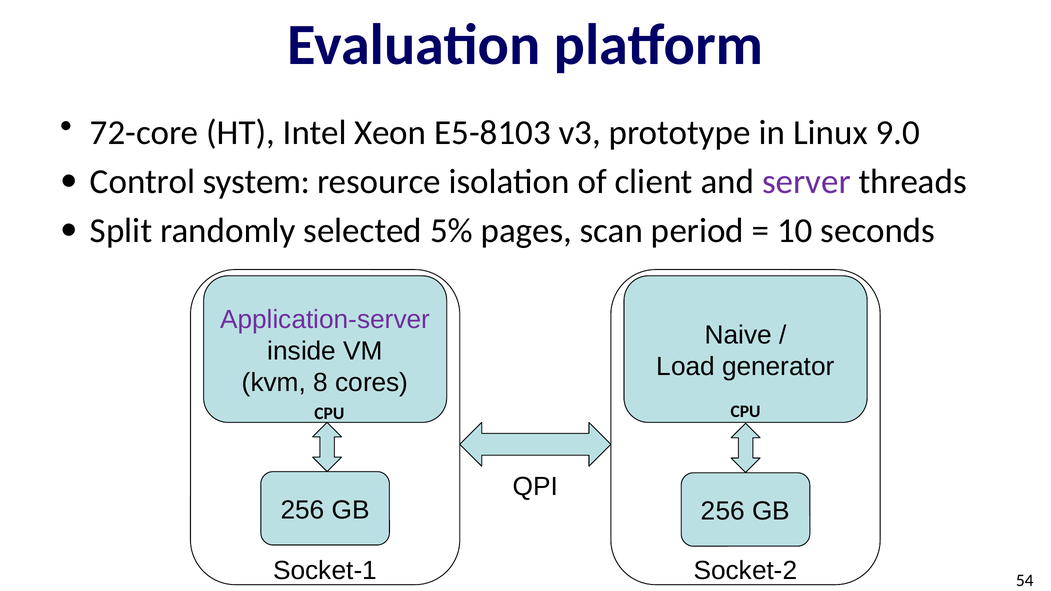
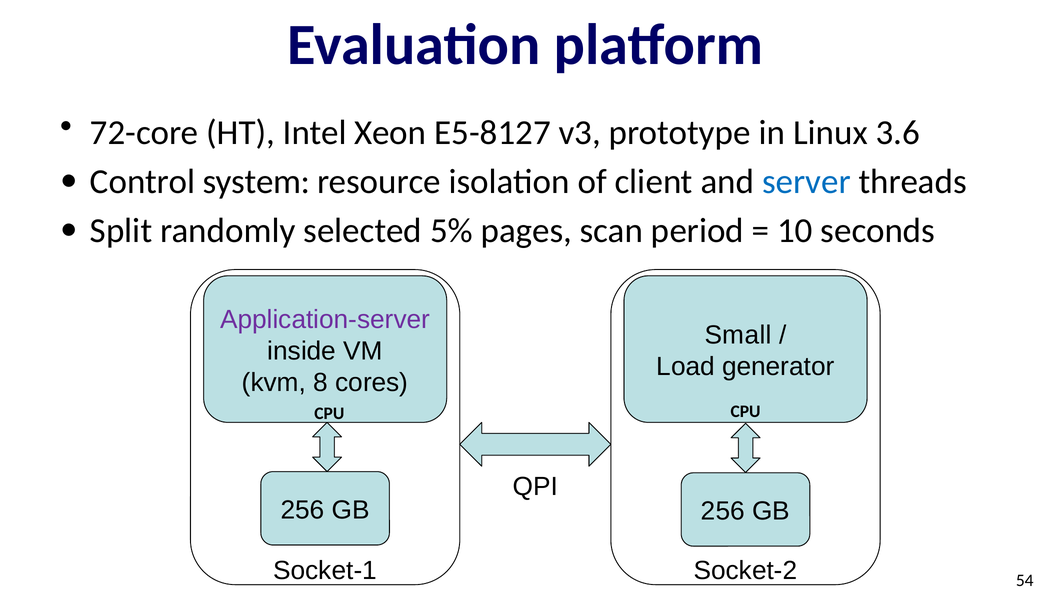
E5-8103: E5-8103 -> E5-8127 (493, 133)
9.0: 9.0 -> 3.6 (898, 133)
server colour: purple -> blue (806, 182)
Naive: Naive -> Small (738, 335)
